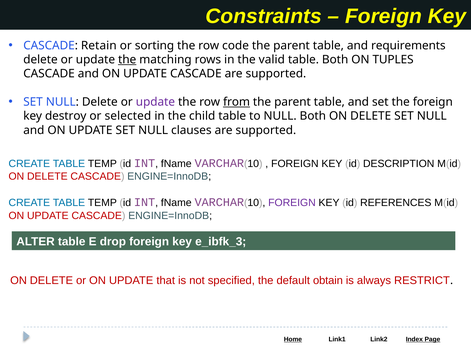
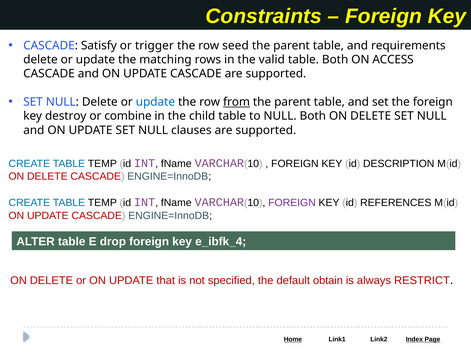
Retain: Retain -> Satisfy (99, 46)
sorting: sorting -> trigger (154, 46)
code: code -> seed (235, 46)
the underline: present -> none (127, 60)
TUPLES: TUPLES -> ACCESS (393, 60)
update colour: purple -> blue (155, 102)
selected: selected -> combine (128, 116)
e_ibfk_3: e_ibfk_3 -> e_ibfk_4 (221, 242)
